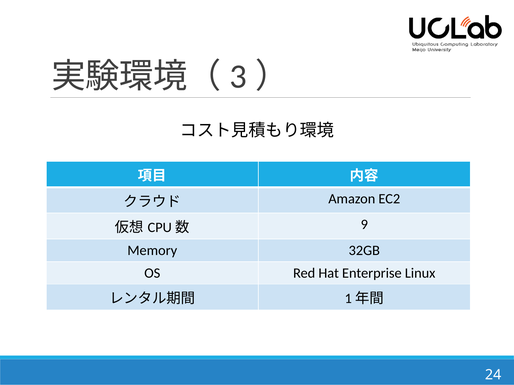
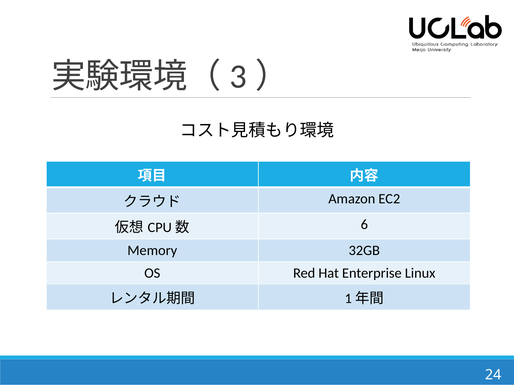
9: 9 -> 6 (364, 225)
